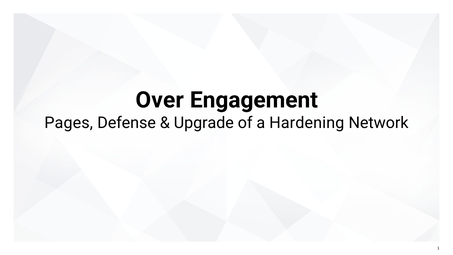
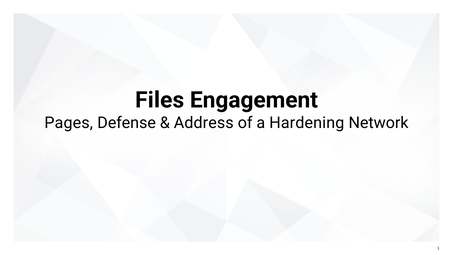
Over: Over -> Files (160, 100)
Upgrade: Upgrade -> Address (204, 123)
